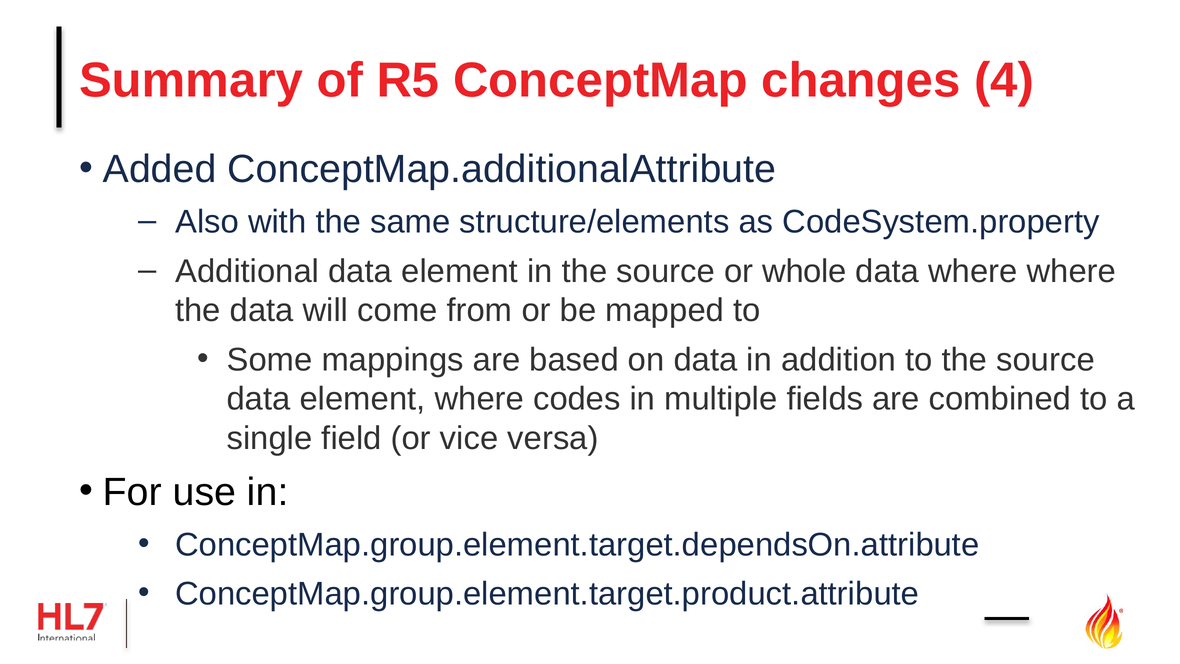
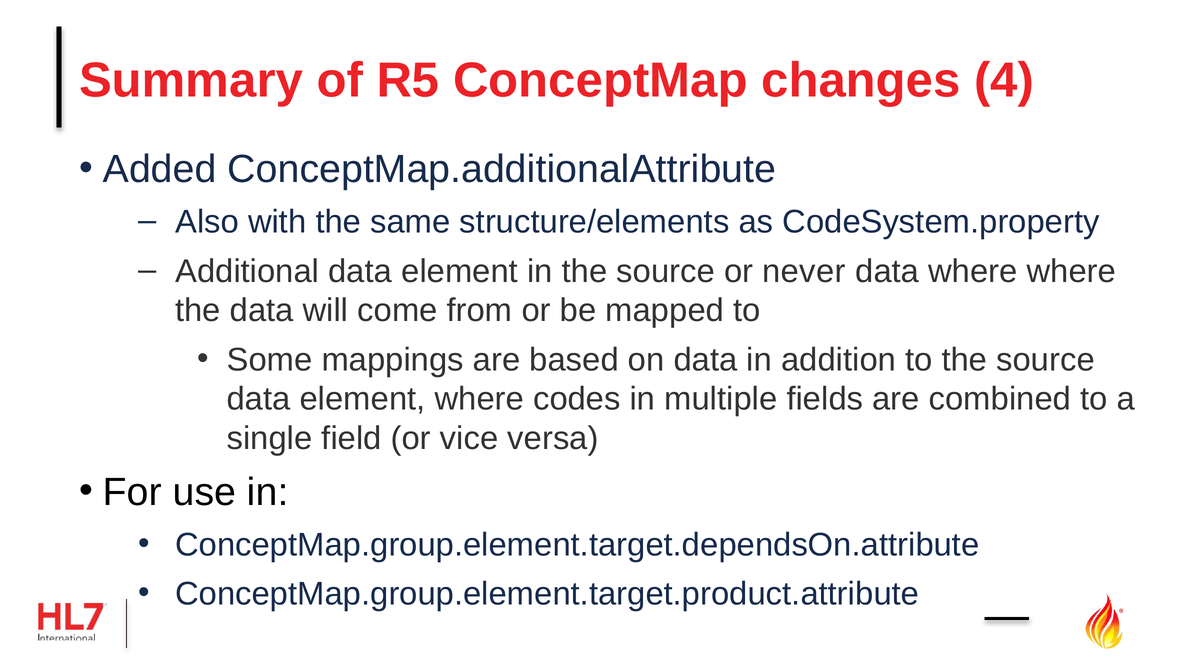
whole: whole -> never (804, 271)
